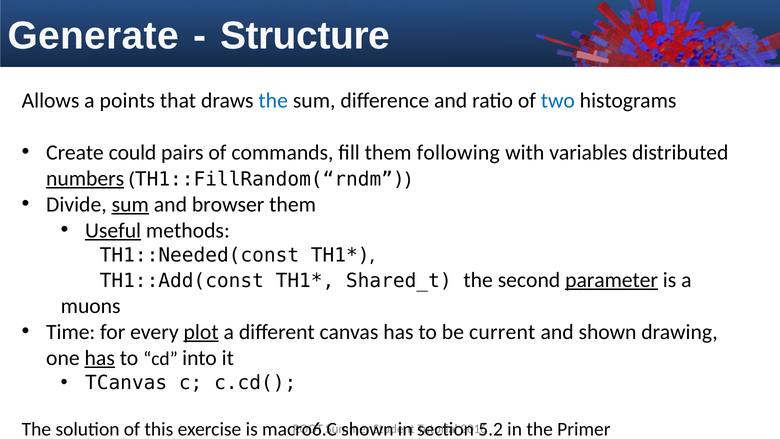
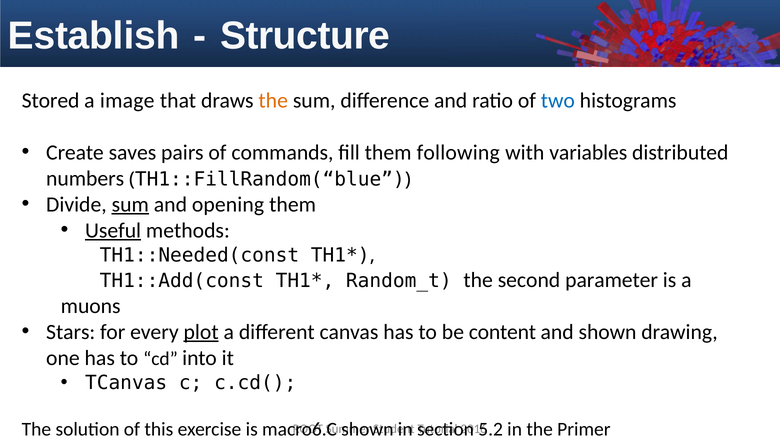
Generate: Generate -> Establish (94, 36)
Allows: Allows -> Stored (51, 100)
points: points -> image (127, 100)
the colour: blue -> orange (273, 100)
could: could -> saves (132, 152)
numbers underline: present -> none (85, 178)
TH1::FillRandom(“rndm: TH1::FillRandom(“rndm -> TH1::FillRandom(“blue (270, 179)
browser: browser -> opening (228, 204)
Shared_t: Shared_t -> Random_t (399, 281)
parameter underline: present -> none (612, 280)
Time: Time -> Stars (71, 332)
current: current -> content (502, 332)
has underline: present -> none (100, 358)
